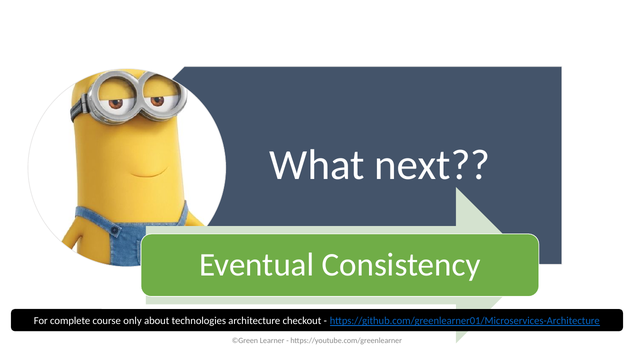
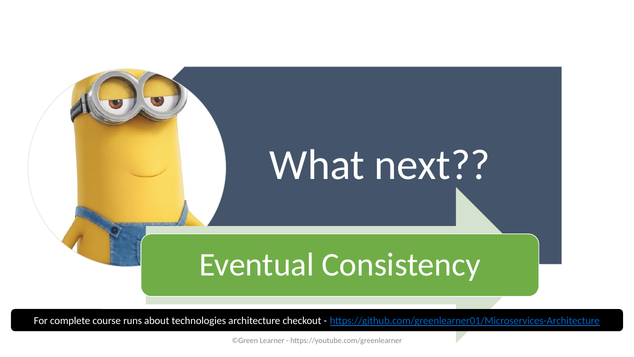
only: only -> runs (133, 320)
